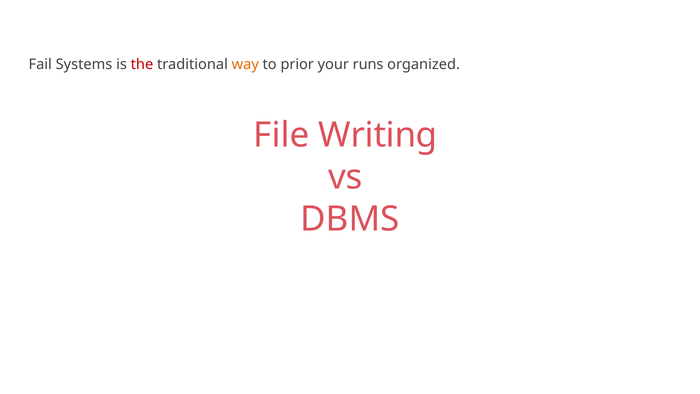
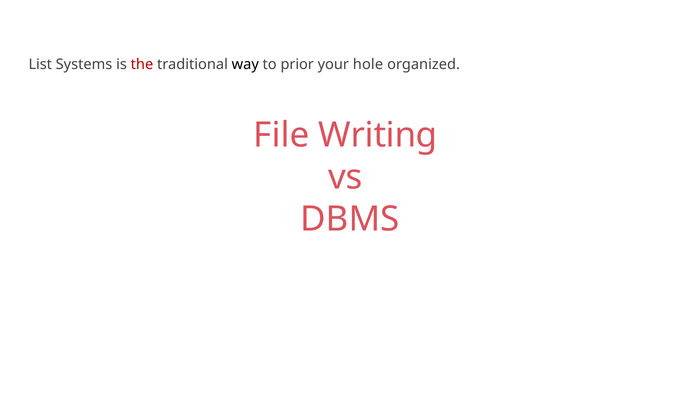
Fail: Fail -> List (40, 65)
way colour: orange -> black (245, 65)
runs: runs -> hole (368, 65)
